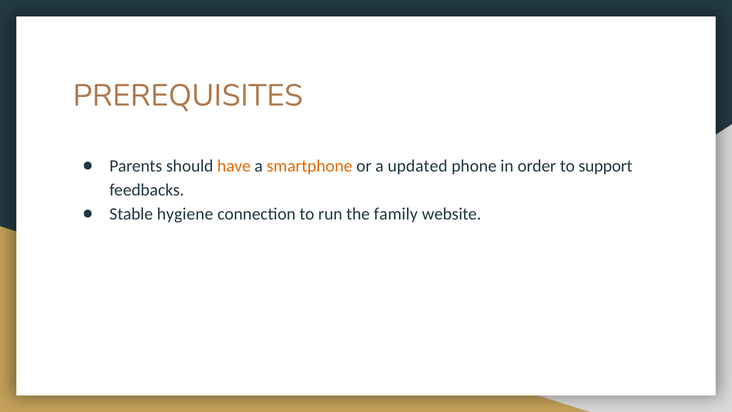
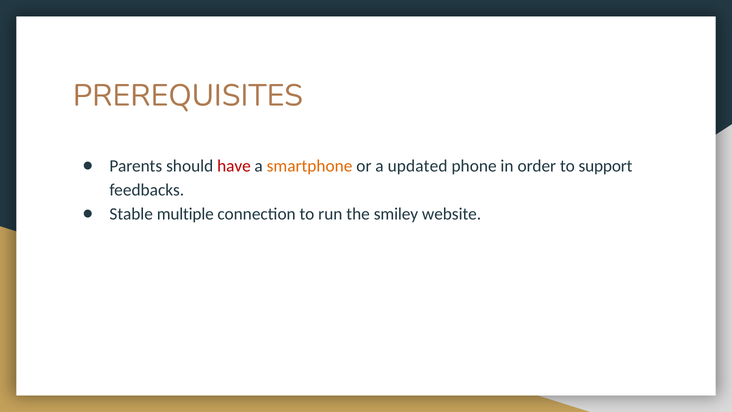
have colour: orange -> red (234, 166)
hygiene: hygiene -> multiple (185, 214)
family: family -> smiley (396, 214)
